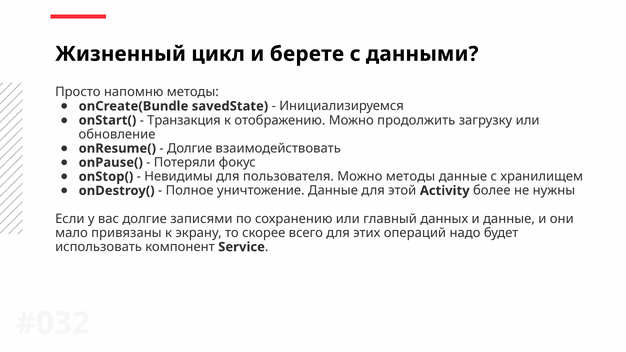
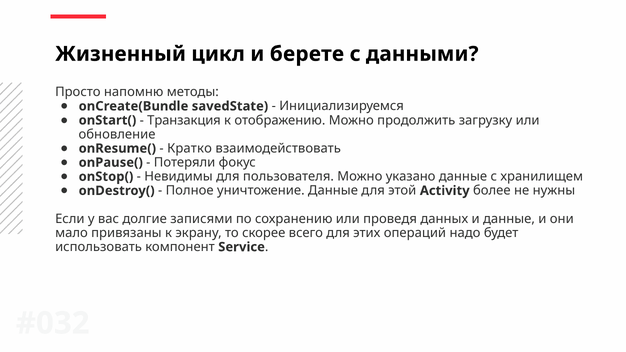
Долгие: Долгие -> Кратко (190, 148)
Можно методы: методы -> указано (411, 177)
главный: главный -> проведя (390, 219)
